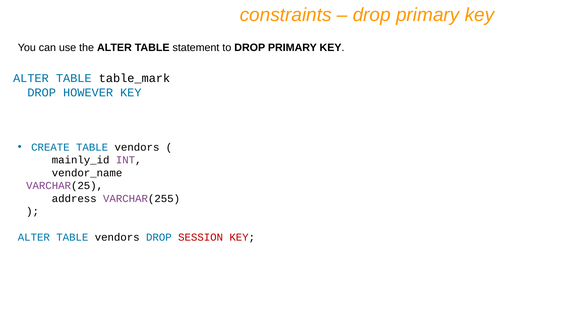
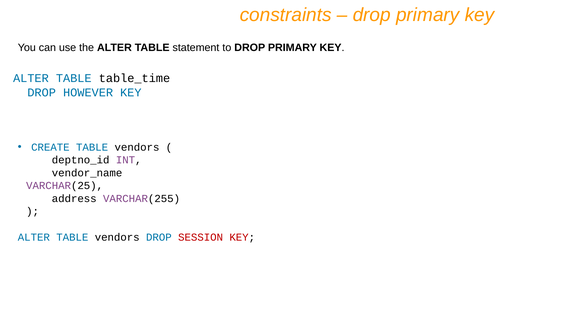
table_mark: table_mark -> table_time (134, 78)
mainly_id: mainly_id -> deptno_id (81, 160)
